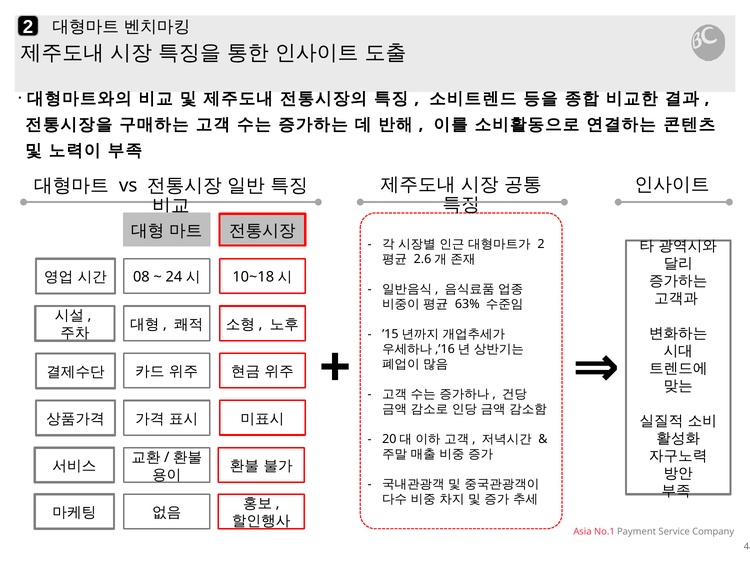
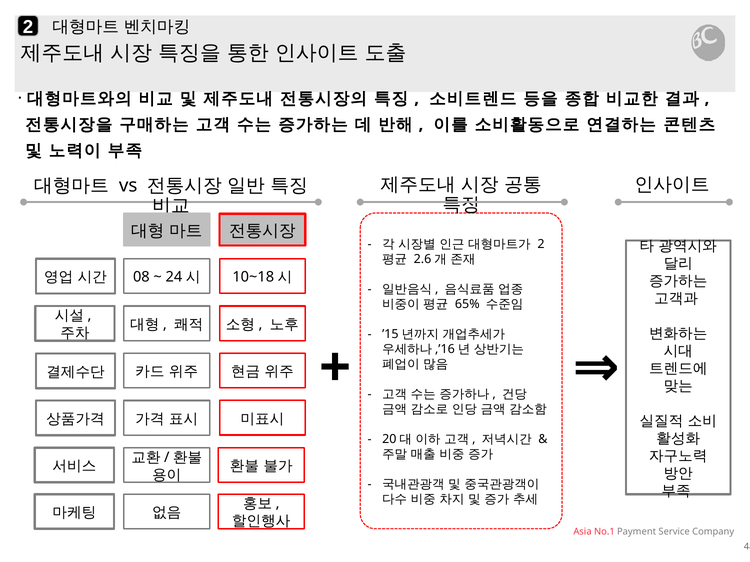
63%: 63% -> 65% (467, 305)
